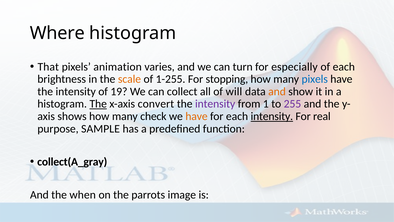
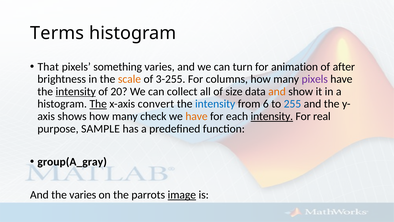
Where: Where -> Terms (57, 33)
animation: animation -> something (118, 67)
especially: especially -> animation (295, 67)
of each: each -> after (344, 67)
1-255: 1-255 -> 3-255 (171, 79)
stopping: stopping -> columns (227, 79)
pixels colour: blue -> purple (315, 79)
intensity underline: none -> present (76, 91)
19: 19 -> 20 (119, 91)
will: will -> size (234, 91)
intensity colour: purple -> blue (215, 104)
1: 1 -> 6 (266, 104)
255 colour: purple -> blue (292, 104)
collect(A_gray: collect(A_gray -> group(A_gray (72, 162)
the when: when -> varies (83, 195)
image underline: none -> present (182, 195)
